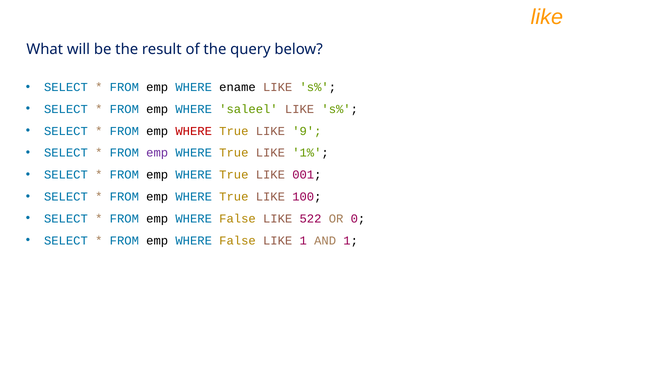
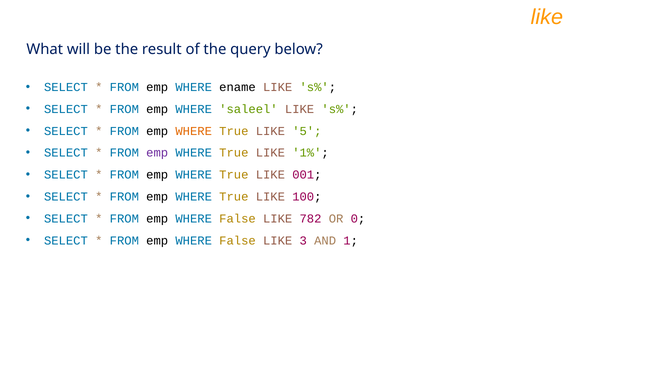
WHERE colour: red -> orange (194, 131)
9: 9 -> 5 (307, 131)
522: 522 -> 782 (311, 219)
LIKE 1: 1 -> 3 (303, 241)
